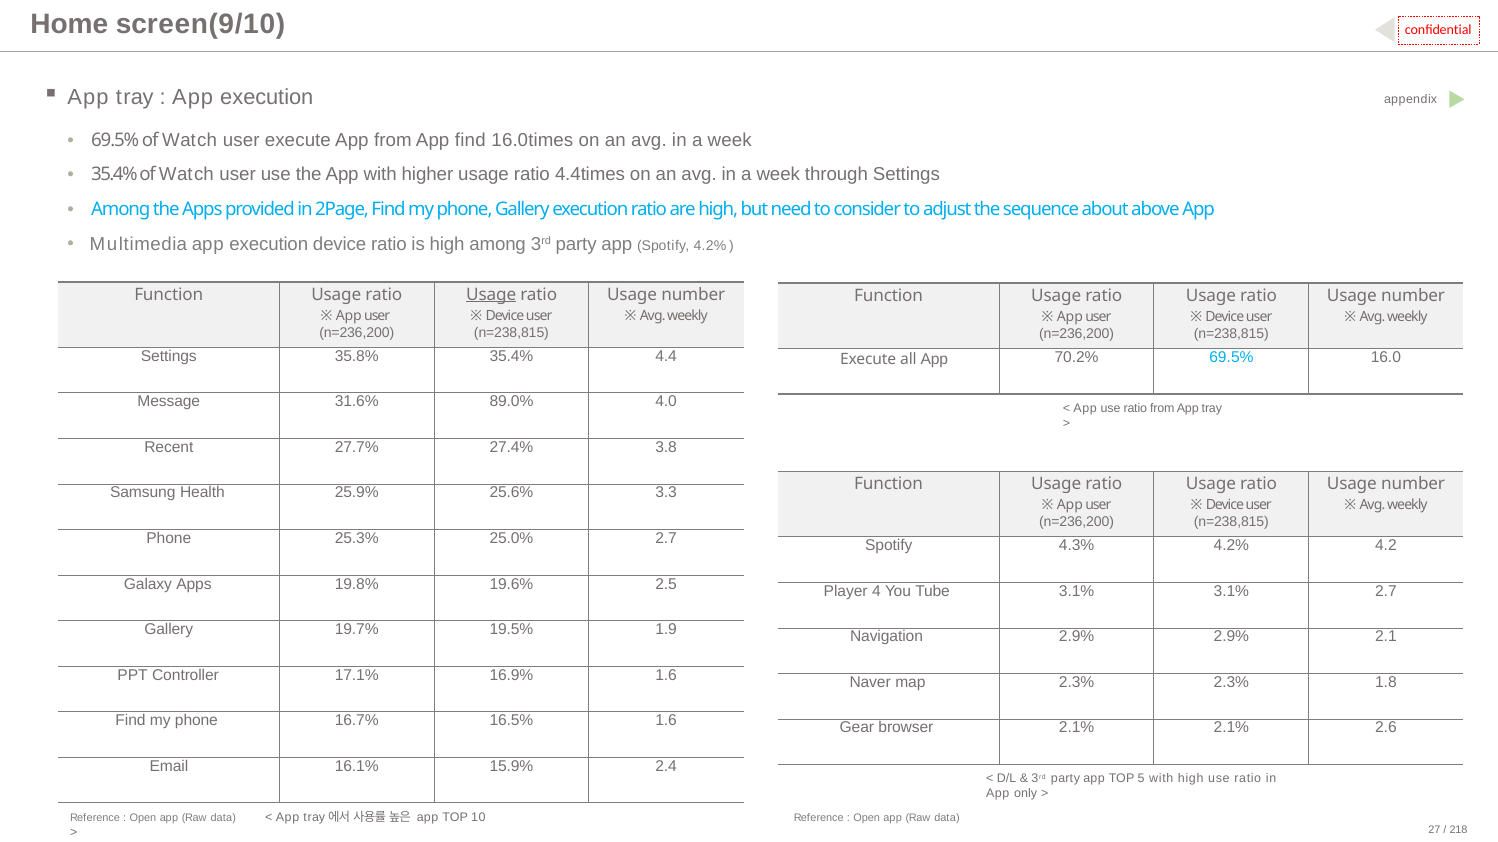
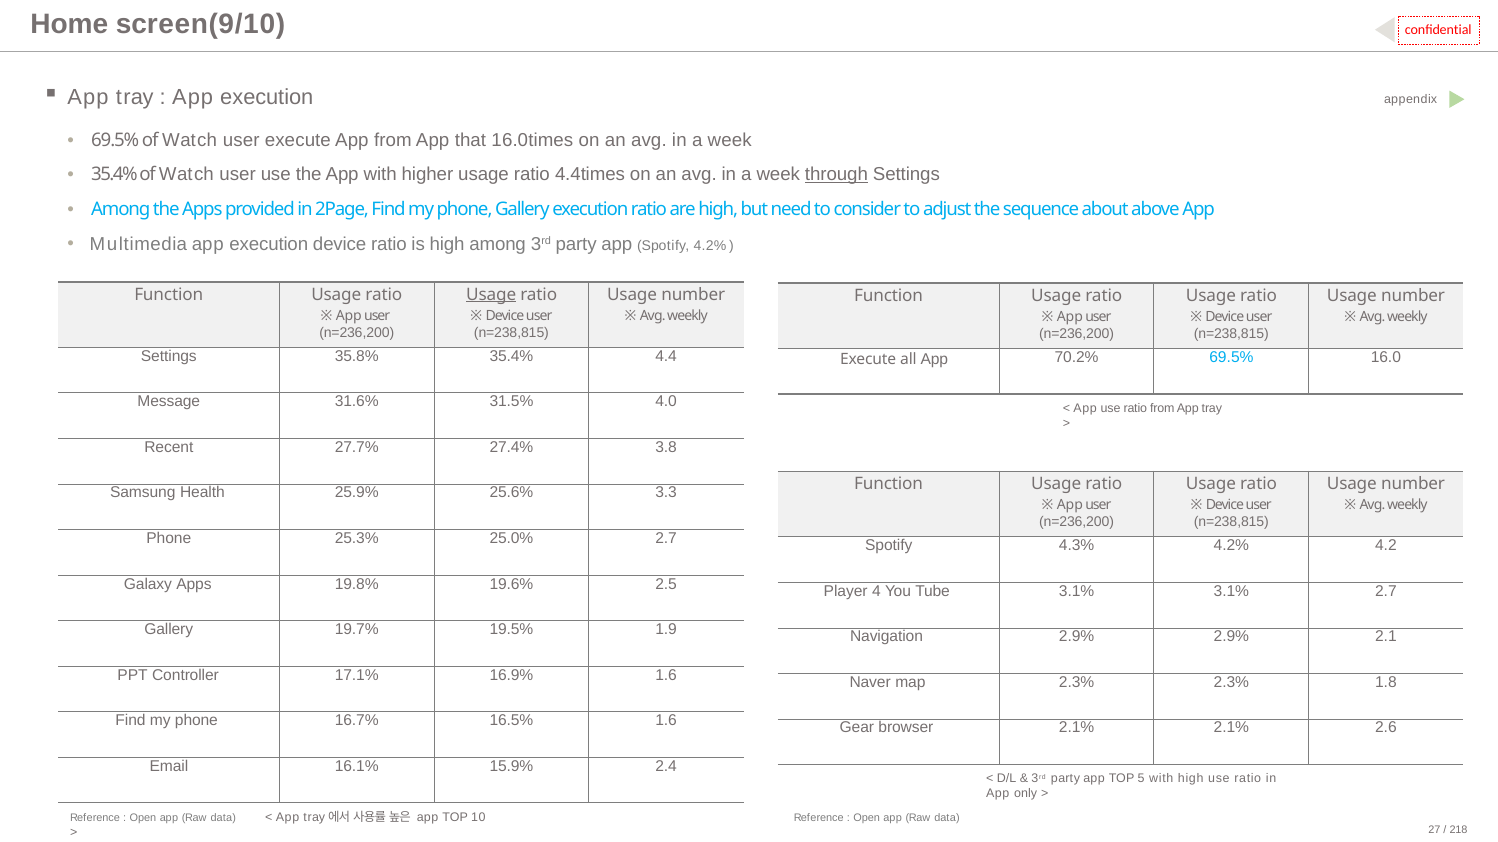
App find: find -> that (470, 140)
through underline: none -> present (836, 175)
89.0%: 89.0% -> 31.5% (512, 402)
